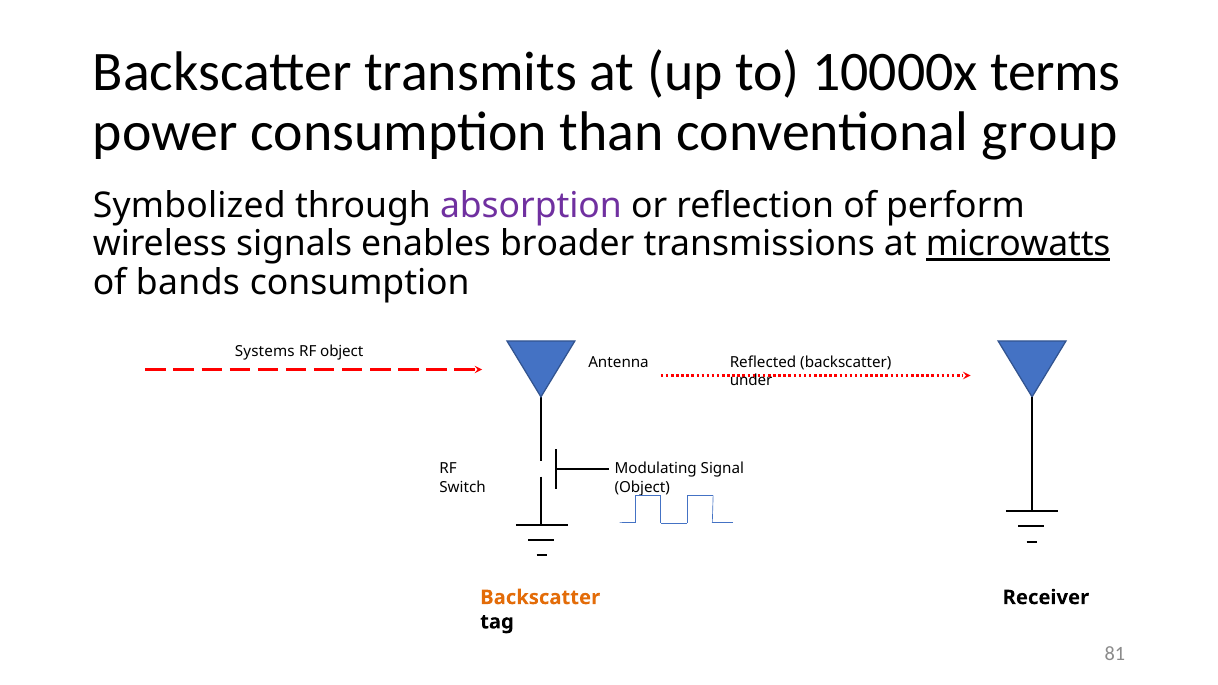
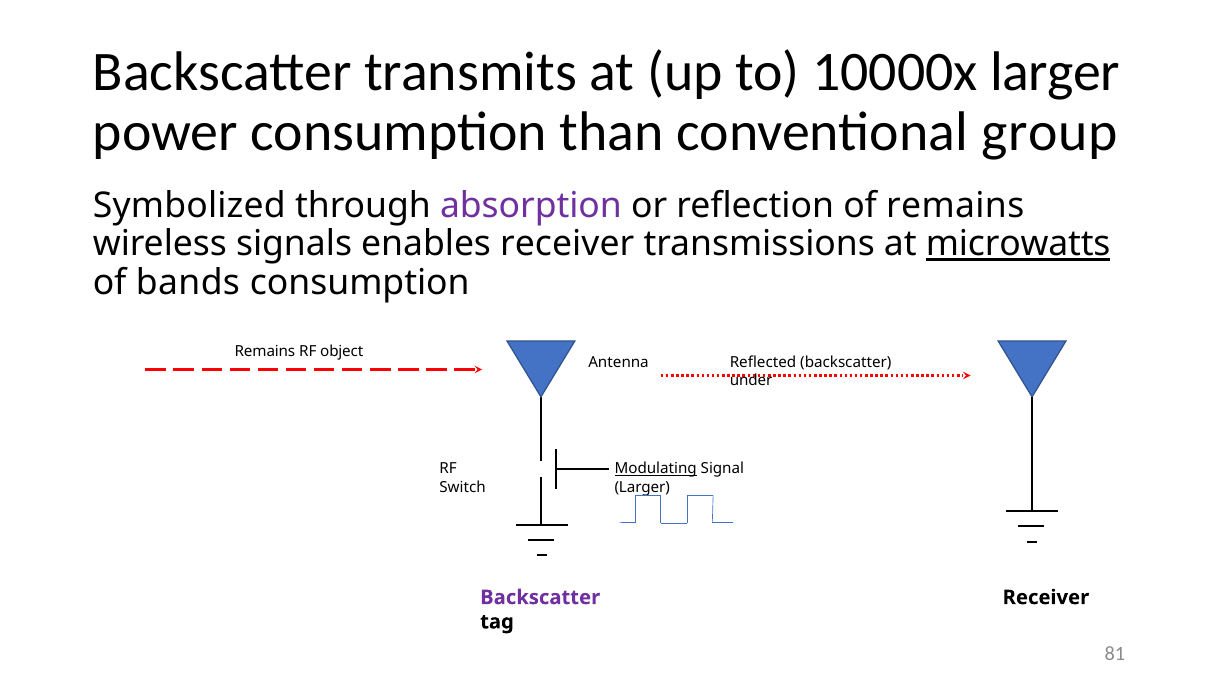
10000x terms: terms -> larger (1055, 72)
of perform: perform -> remains (955, 206)
enables broader: broader -> receiver (567, 244)
Systems: Systems -> Remains (265, 351)
Modulating underline: none -> present (656, 469)
Object: Object -> Larger (642, 487)
Backscatter colour: orange -> purple (540, 598)
